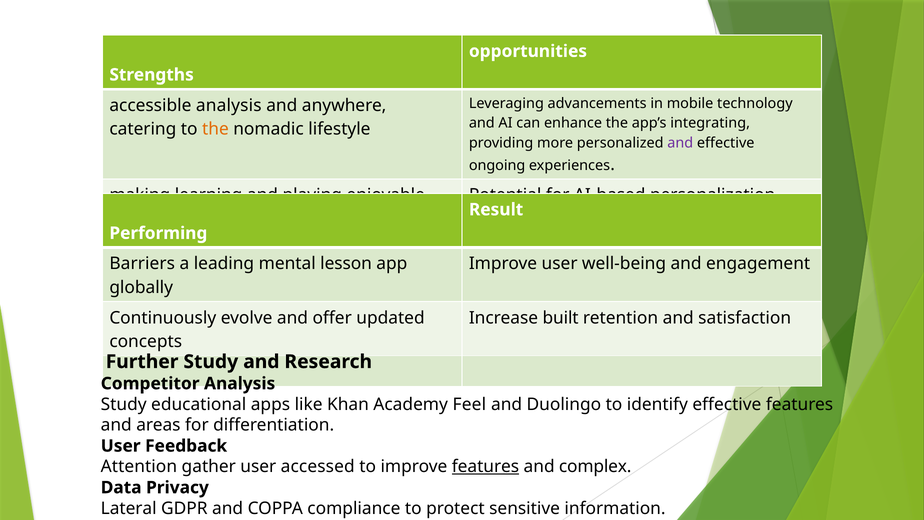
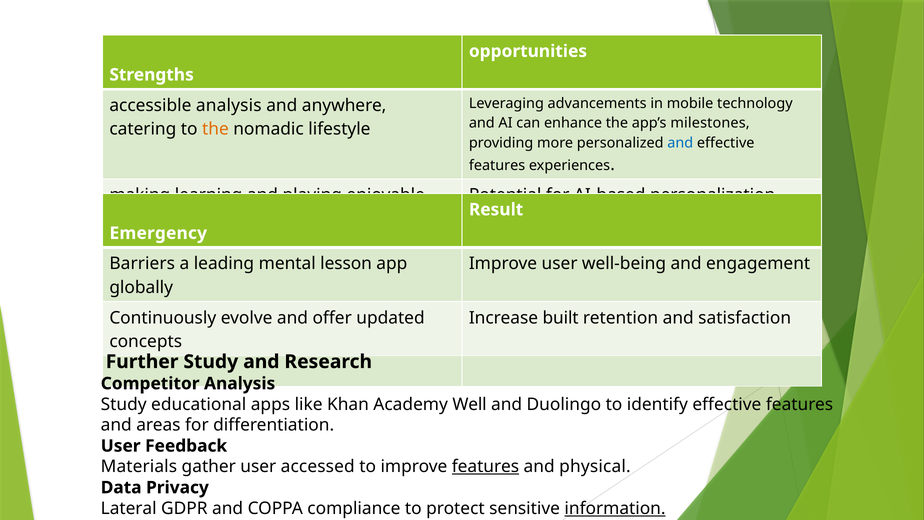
integrating: integrating -> milestones (710, 123)
and colour: purple -> blue (680, 143)
ongoing: ongoing -> features (497, 166)
Performing: Performing -> Emergency (158, 233)
Feel: Feel -> Well (470, 404)
Attention: Attention -> Materials (139, 467)
complex: complex -> physical (595, 467)
information underline: none -> present (615, 508)
